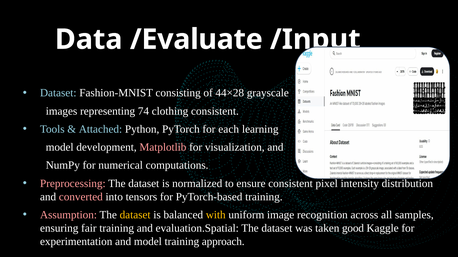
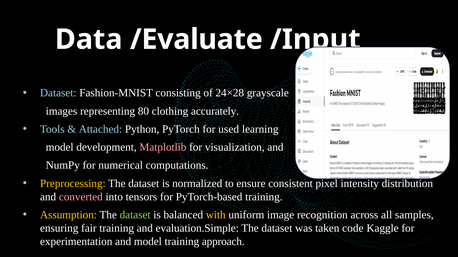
44×28: 44×28 -> 24×28 (230, 93)
74: 74 -> 80 (143, 111)
clothing consistent: consistent -> accurately (215, 111)
each: each -> used (229, 129)
Preprocessing colour: pink -> yellow (73, 184)
Assumption colour: pink -> yellow (68, 215)
dataset colour: yellow -> light green (135, 215)
evaluation.Spatial: evaluation.Spatial -> evaluation.Simple (197, 229)
good: good -> code (353, 229)
